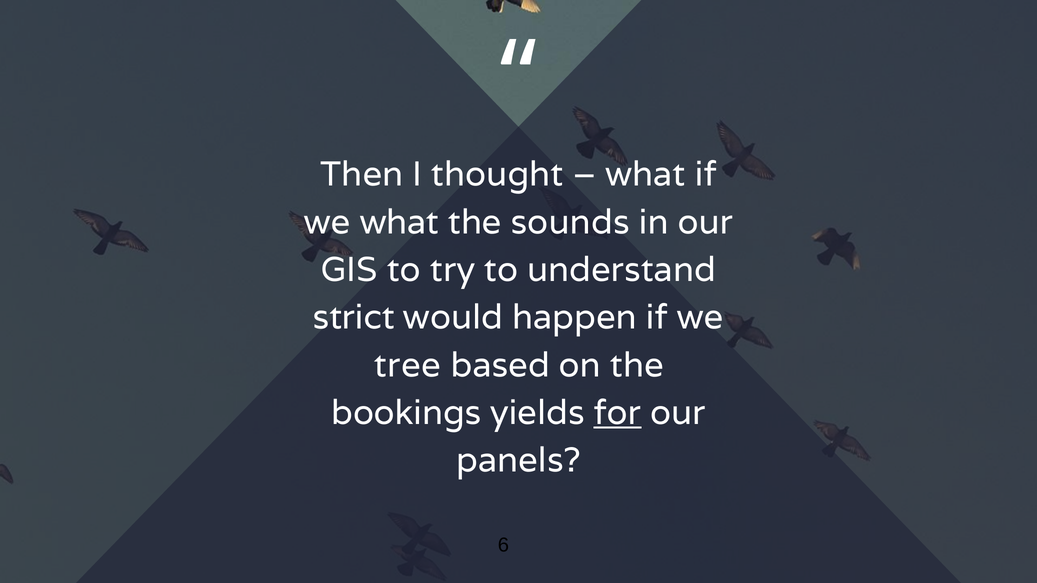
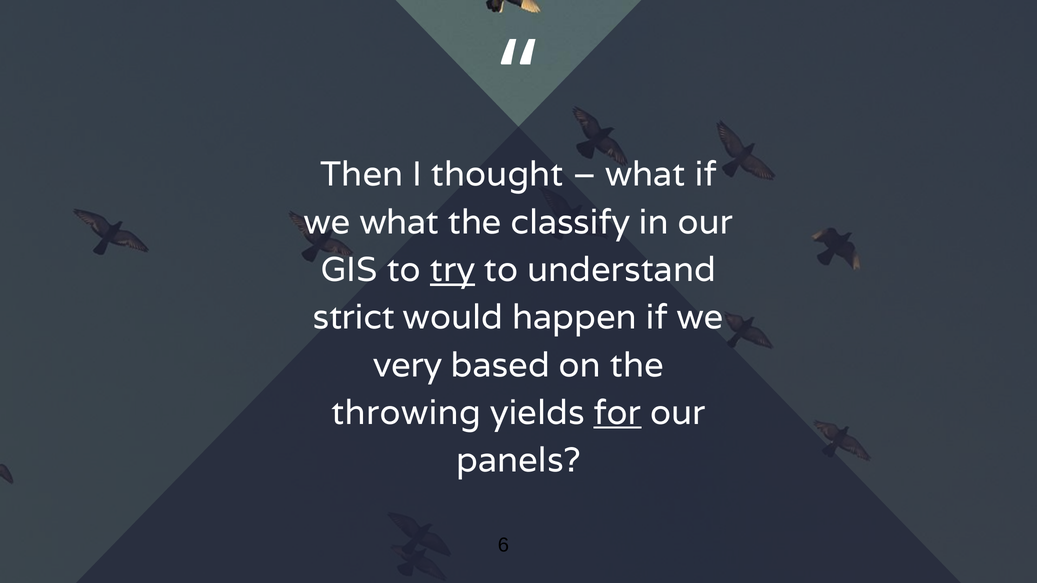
sounds: sounds -> classify (570, 222)
try underline: none -> present (452, 270)
tree: tree -> very (408, 365)
bookings: bookings -> throwing (406, 413)
